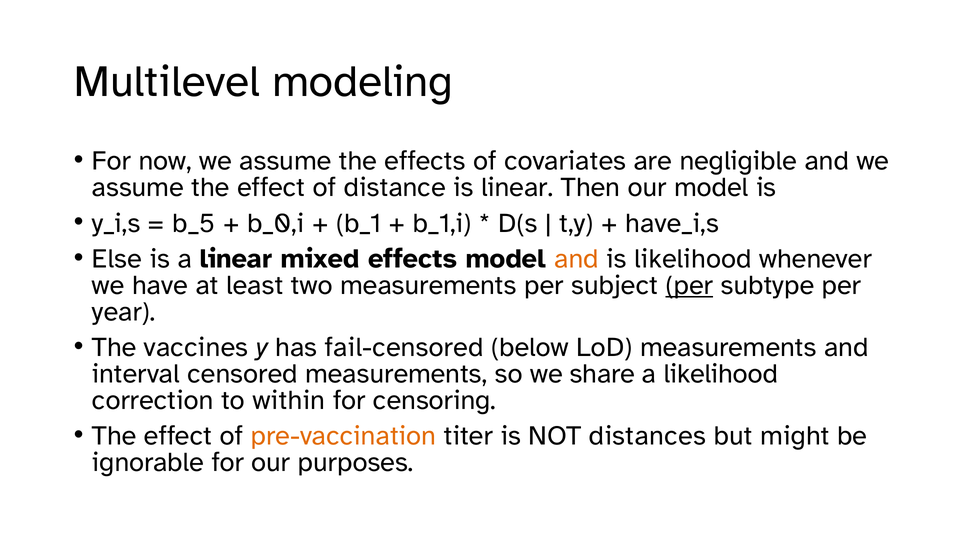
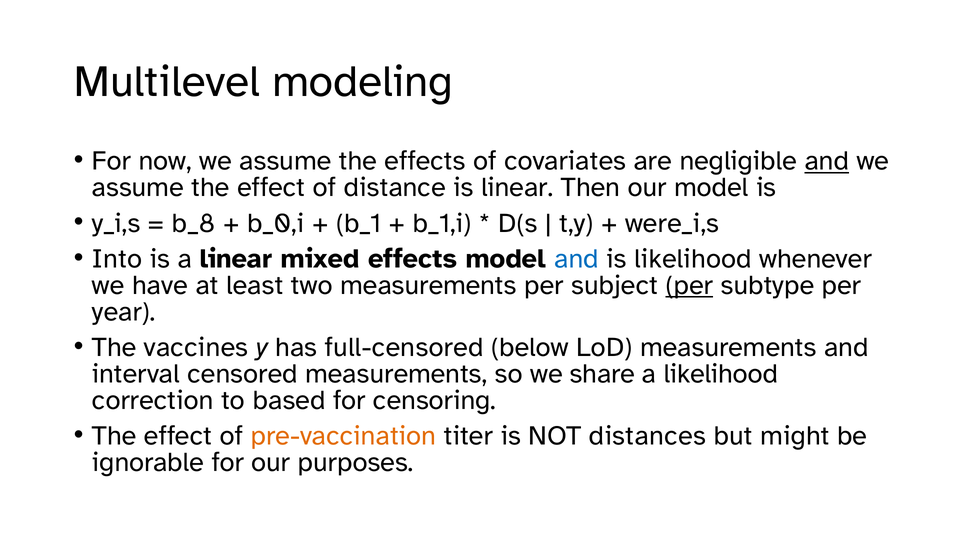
and underline: none -> present (827, 161)
b_5: b_5 -> b_8 (194, 223)
have_i,s: have_i,s -> were_i,s (672, 223)
Else: Else -> Into (117, 258)
and colour: orange -> blue (577, 258)
fail-censored: fail-censored -> full-censored (404, 347)
within: within -> based (289, 400)
